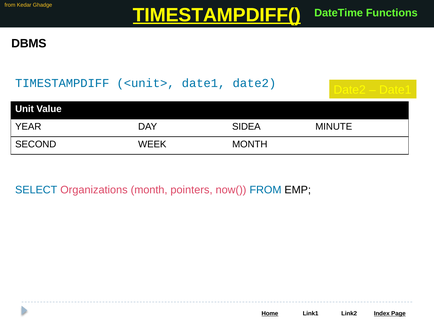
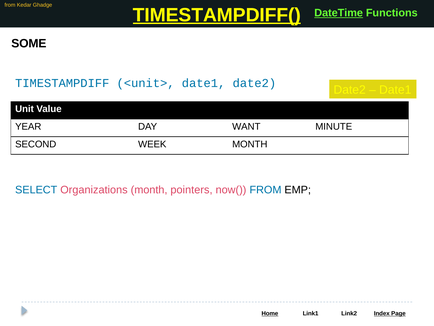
DateTime underline: none -> present (339, 13)
DBMS: DBMS -> SOME (29, 44)
SIDEA: SIDEA -> WANT (246, 127)
